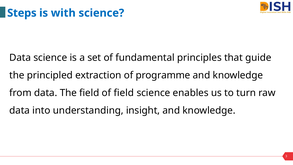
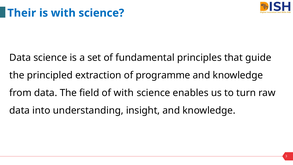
Steps: Steps -> Their (22, 13)
of field: field -> with (124, 93)
